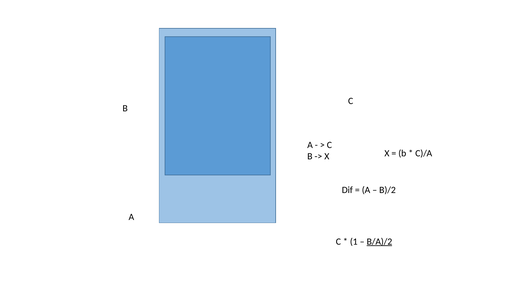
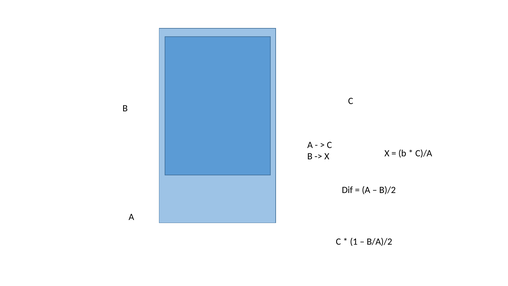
B/A)/2 underline: present -> none (379, 241)
